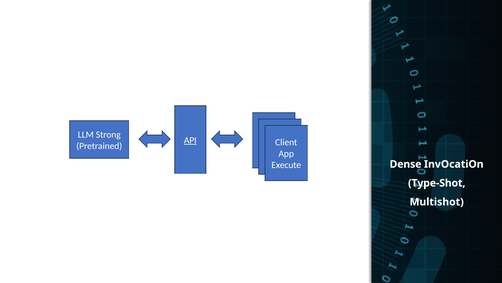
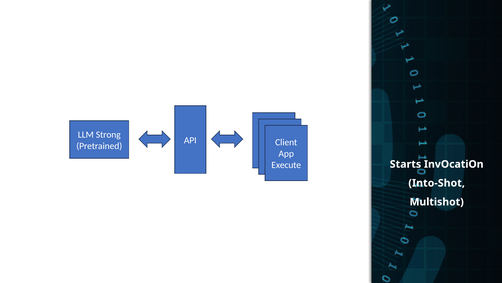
API underline: present -> none (190, 140)
Dense: Dense -> Starts (405, 164)
Type-Shot: Type-Shot -> Into-Shot (437, 183)
